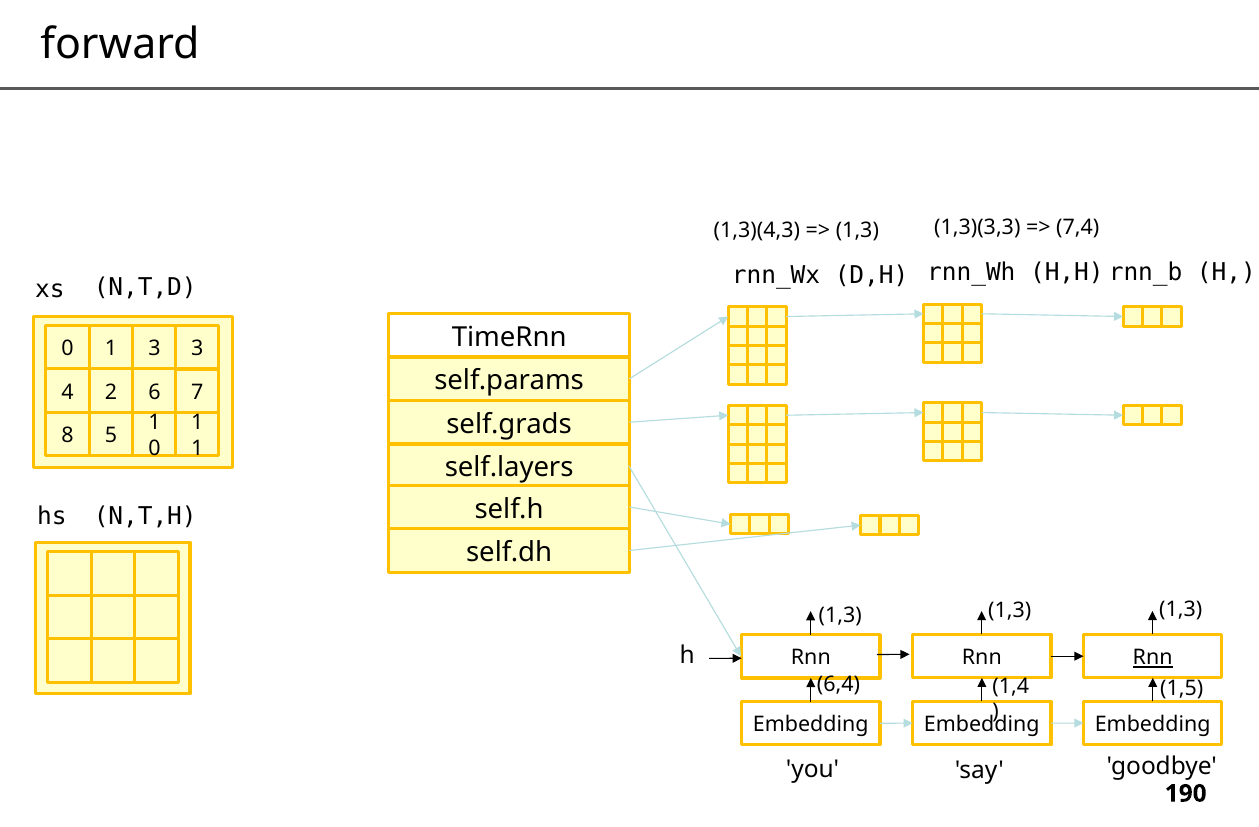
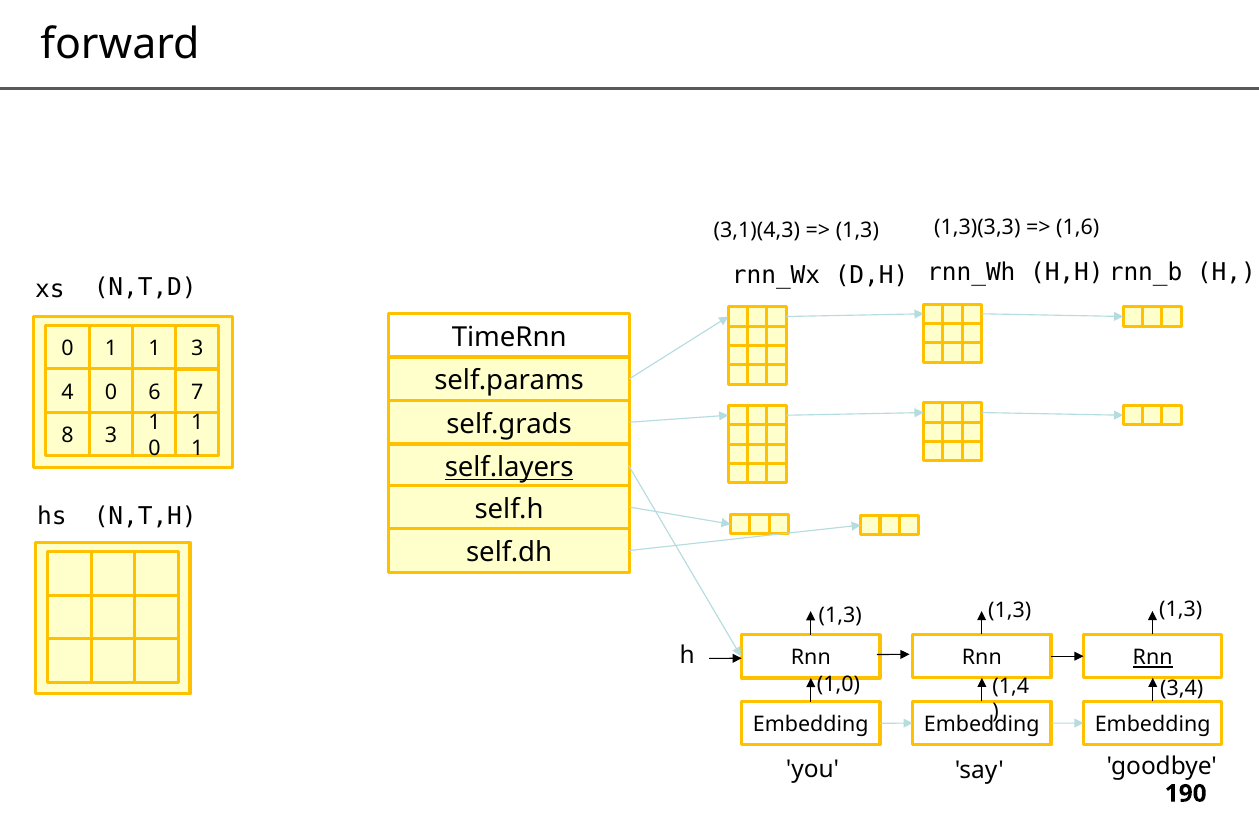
1,3)(4,3: 1,3)(4,3 -> 3,1)(4,3 (757, 231)
7,4: 7,4 -> 1,6 (1078, 228)
0 1 3: 3 -> 1 (155, 349)
4 2: 2 -> 0 (111, 392)
8 5: 5 -> 3 (111, 436)
self.layers underline: none -> present (509, 468)
6,4: 6,4 -> 1,0 (838, 684)
1,5: 1,5 -> 3,4 (1182, 688)
